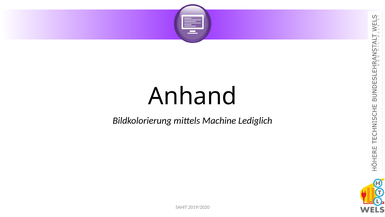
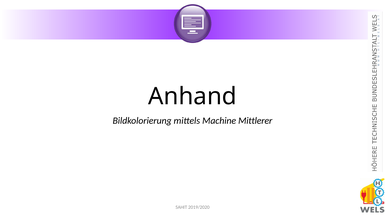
Lediglich: Lediglich -> Mittlerer (255, 120)
